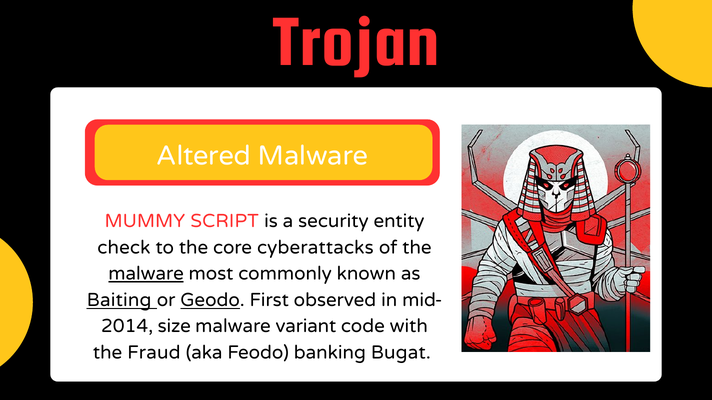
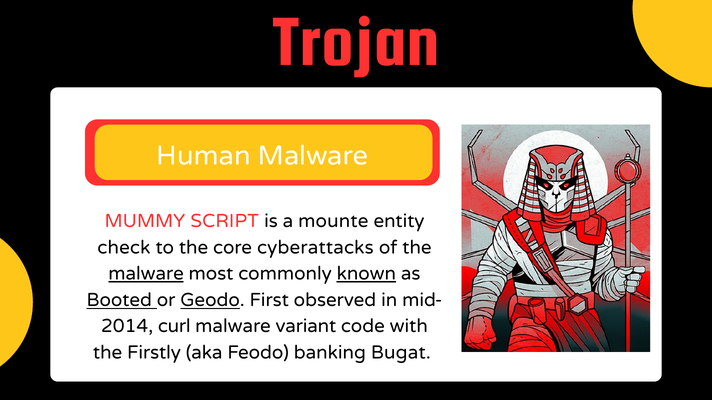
Altered: Altered -> Human (204, 156)
security: security -> mounte (333, 221)
known underline: none -> present (366, 274)
Baiting: Baiting -> Booted (119, 300)
size: size -> curl (174, 327)
Fraud: Fraud -> Firstly (154, 353)
